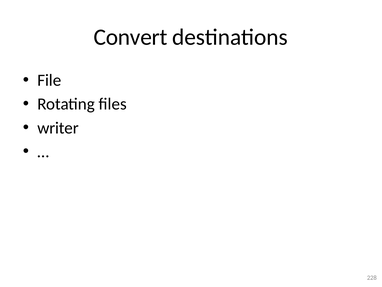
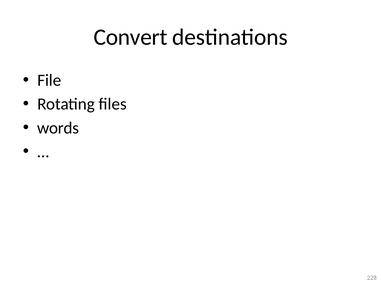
writer: writer -> words (58, 128)
